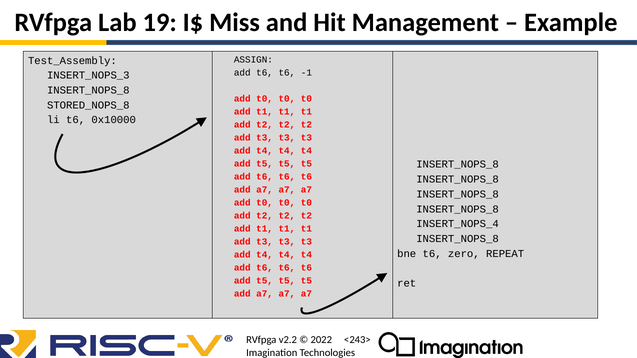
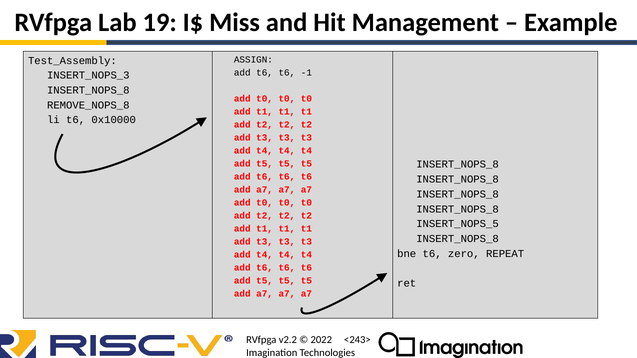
STORED_NOPS_8: STORED_NOPS_8 -> REMOVE_NOPS_8 (88, 105)
INSERT_NOPS_4: INSERT_NOPS_4 -> INSERT_NOPS_5 (458, 224)
